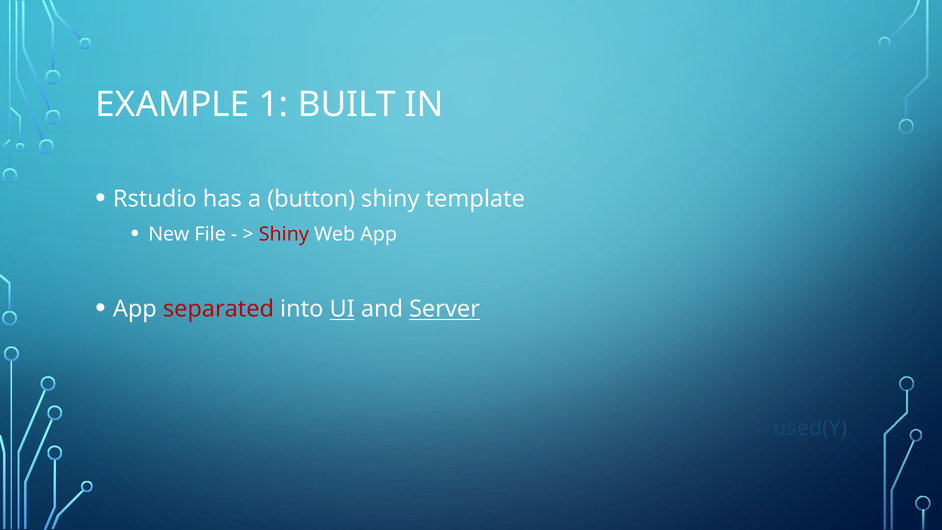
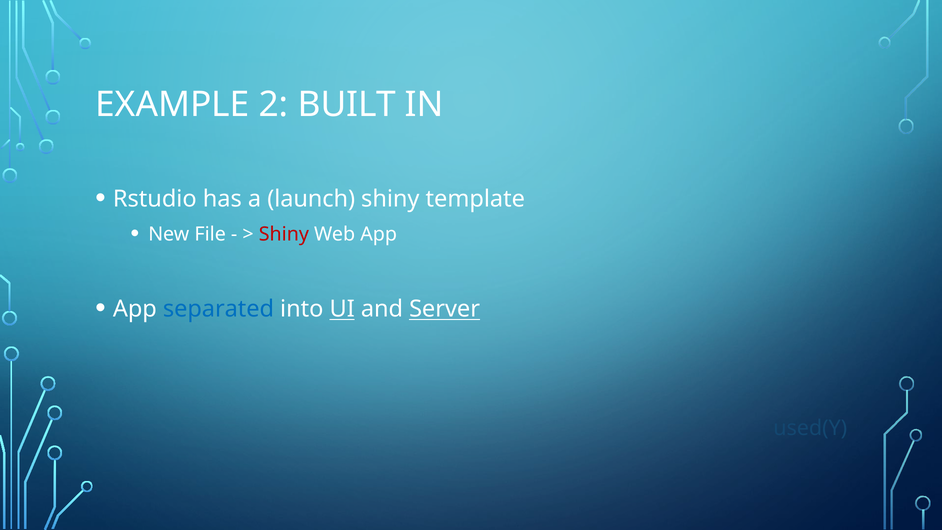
1: 1 -> 2 (274, 105)
button: button -> launch (311, 199)
separated colour: red -> blue (219, 309)
